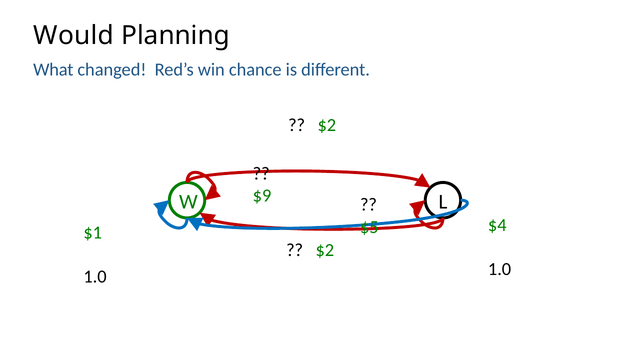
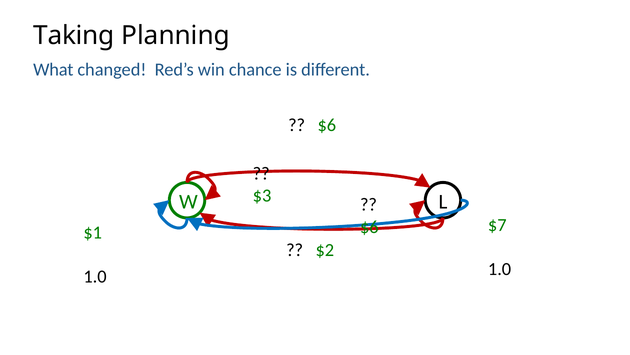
Would: Would -> Taking (74, 35)
$2: $2 -> $6 (327, 125)
$9: $9 -> $3 (262, 196)
$4: $4 -> $7 (497, 225)
$5: $5 -> $6 (369, 227)
